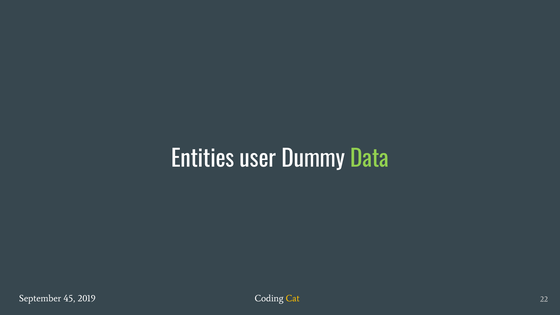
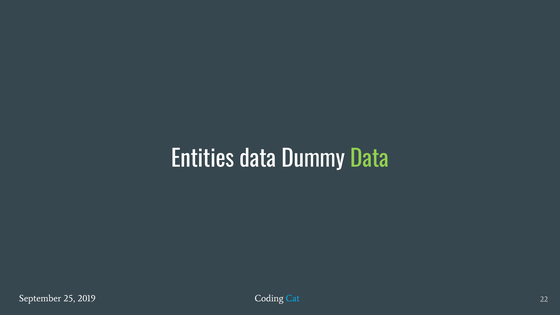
Entities user: user -> data (258, 159)
45: 45 -> 25 (69, 299)
Cat colour: yellow -> light blue (293, 299)
